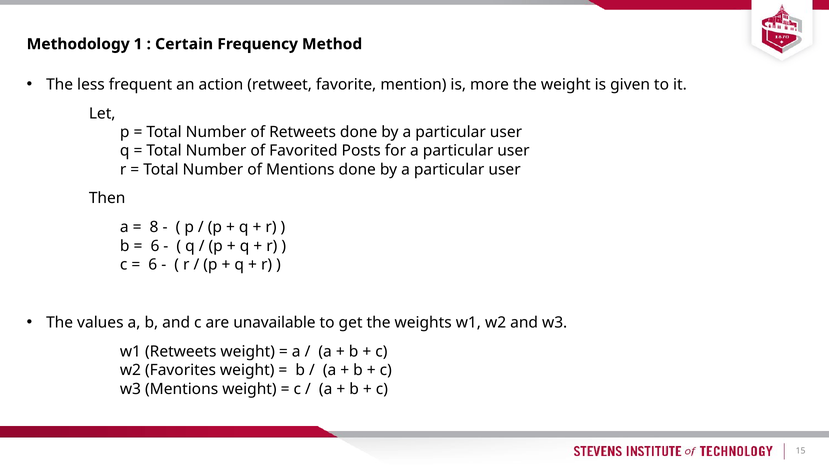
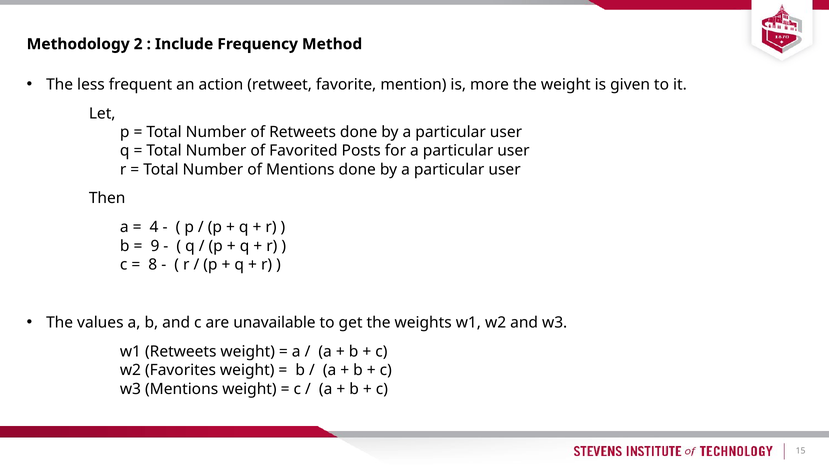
1: 1 -> 2 (138, 44)
Certain: Certain -> Include (184, 44)
8: 8 -> 4 (154, 228)
6: 6 -> 9 (155, 246)
6: 6 -> 8 (153, 265)
